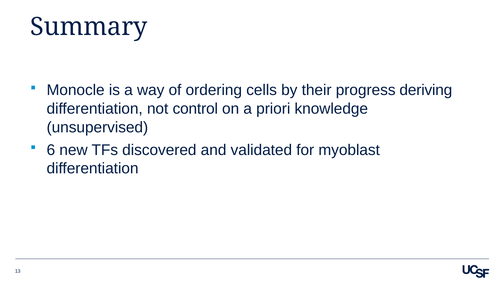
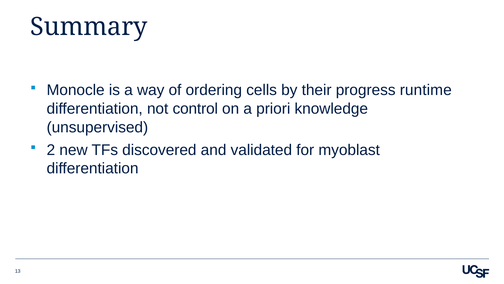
deriving: deriving -> runtime (426, 90)
6: 6 -> 2 (51, 150)
